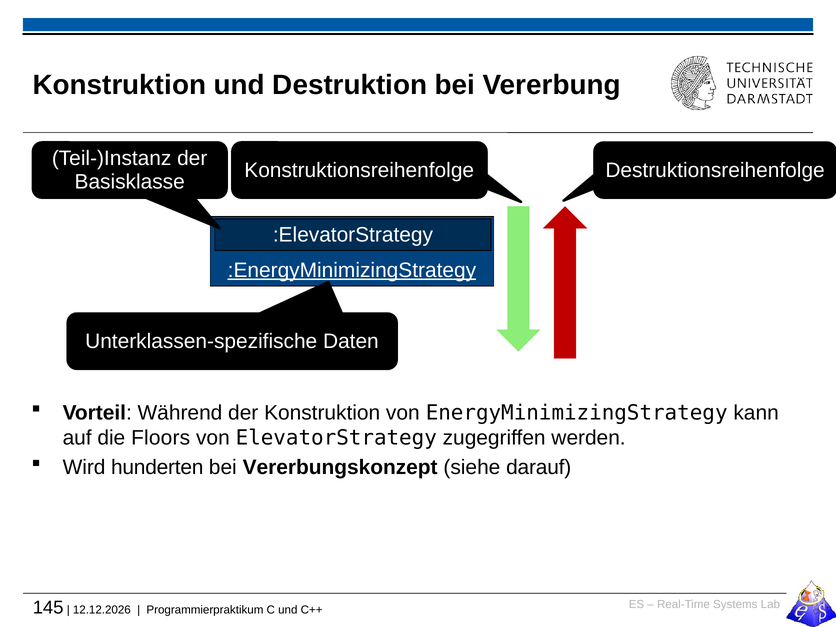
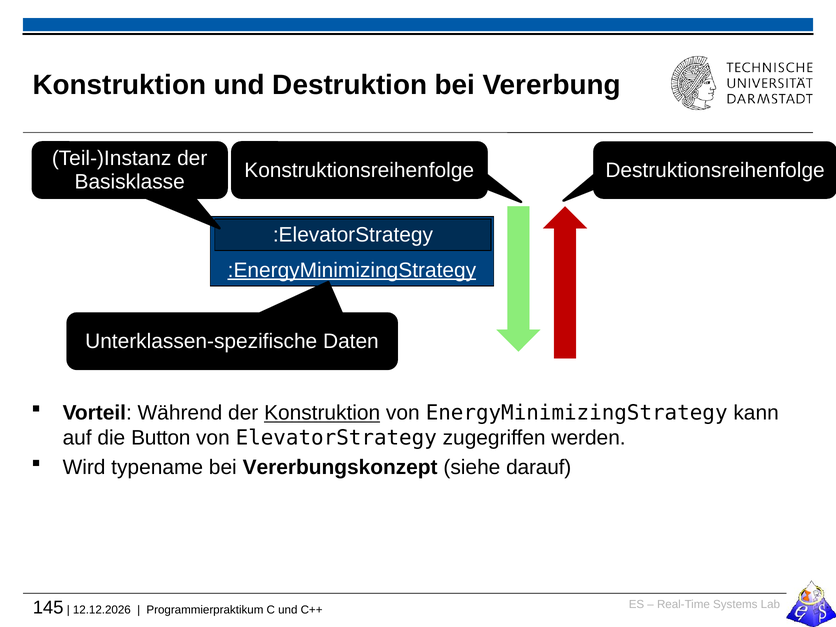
Konstruktion underline: none -> present (322, 413)
Floors: Floors -> Button (161, 438)
hunderten: hunderten -> typename (157, 467)
